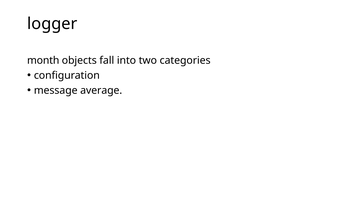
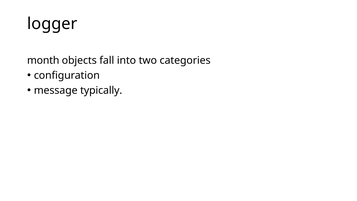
average: average -> typically (101, 90)
